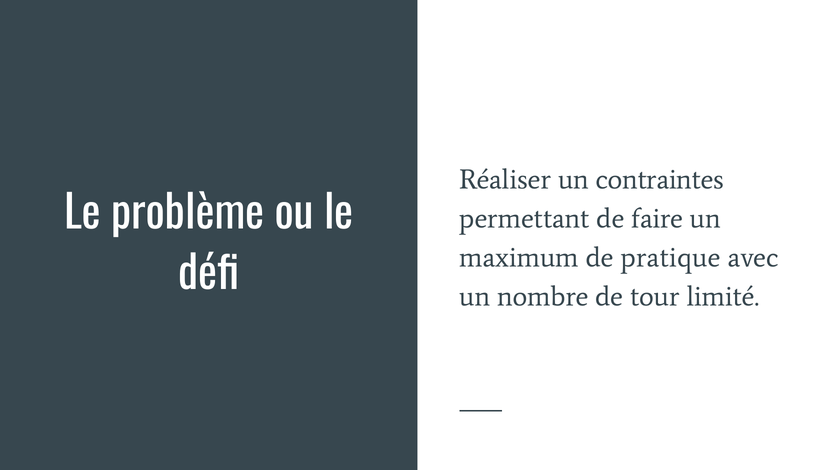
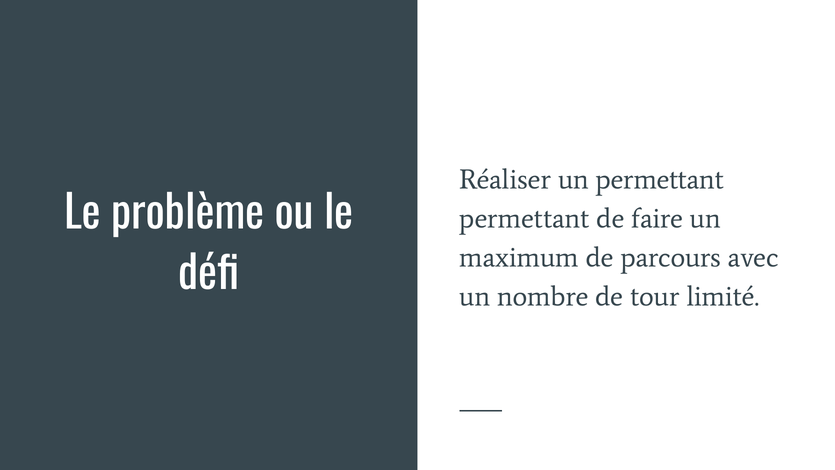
un contraintes: contraintes -> permettant (660, 179)
pratique: pratique -> parcours (671, 257)
